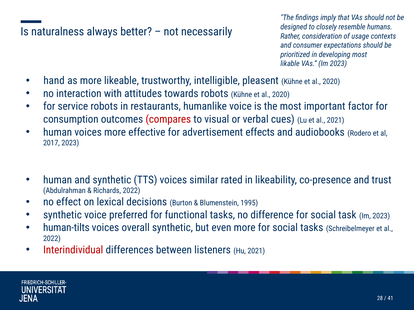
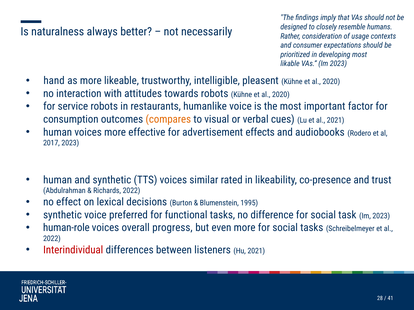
compares colour: red -> orange (168, 120)
human-tilts: human-tilts -> human-role (66, 228)
overall synthetic: synthetic -> progress (172, 228)
